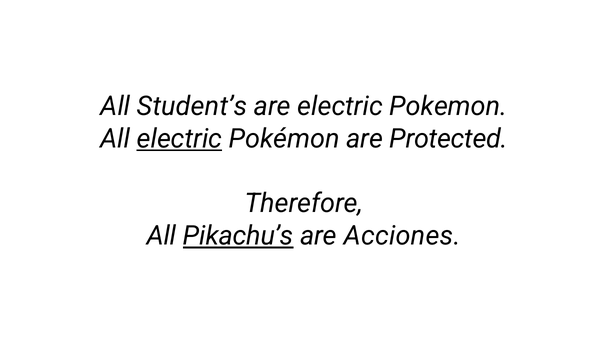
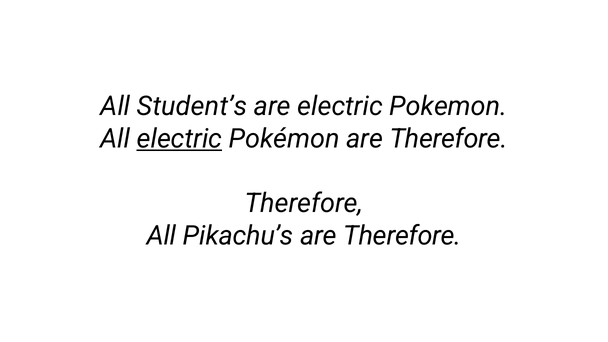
Pokémon are Protected: Protected -> Therefore (448, 139)
Pikachu’s underline: present -> none (238, 236)
Acciones: Acciones -> Therefore (402, 236)
